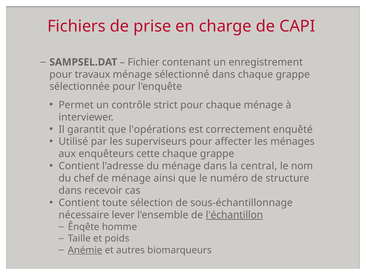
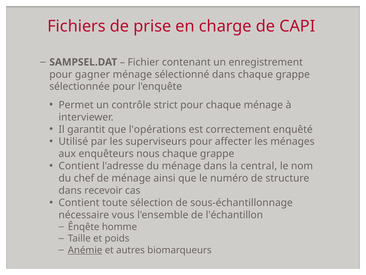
travaux: travaux -> gagner (92, 74)
cette: cette -> nous (148, 154)
lever: lever -> vous (123, 215)
l'échantillon underline: present -> none (234, 215)
